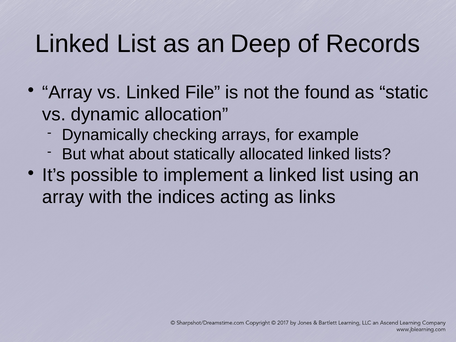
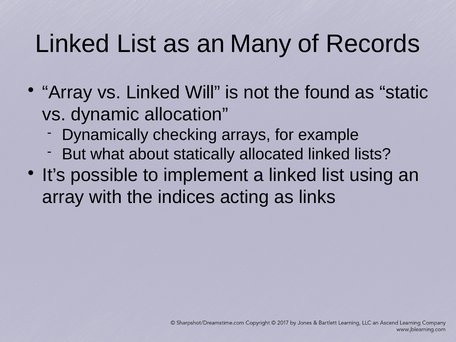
Deep: Deep -> Many (261, 44)
File: File -> Will (203, 92)
